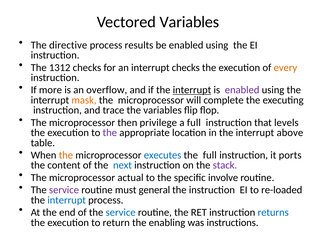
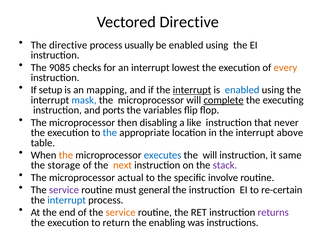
Vectored Variables: Variables -> Directive (189, 22)
results: results -> usually (139, 45)
1312: 1312 -> 9085 (60, 68)
interrupt checks: checks -> lowest (186, 68)
more: more -> setup (51, 90)
overflow: overflow -> mapping (107, 90)
enabled colour: purple -> blue (242, 90)
mask colour: orange -> blue (84, 100)
complete underline: none -> present (224, 100)
trace: trace -> ports (114, 110)
privilege: privilege -> disabling (158, 123)
a full: full -> like (194, 123)
levels: levels -> never (286, 123)
the colour: purple -> blue (110, 133)
the full: full -> will (210, 155)
ports: ports -> same (290, 155)
content: content -> storage (64, 165)
next colour: blue -> orange (122, 165)
re-loaded: re-loaded -> re-certain (282, 190)
service colour: blue -> orange (121, 212)
returns colour: blue -> purple (273, 212)
